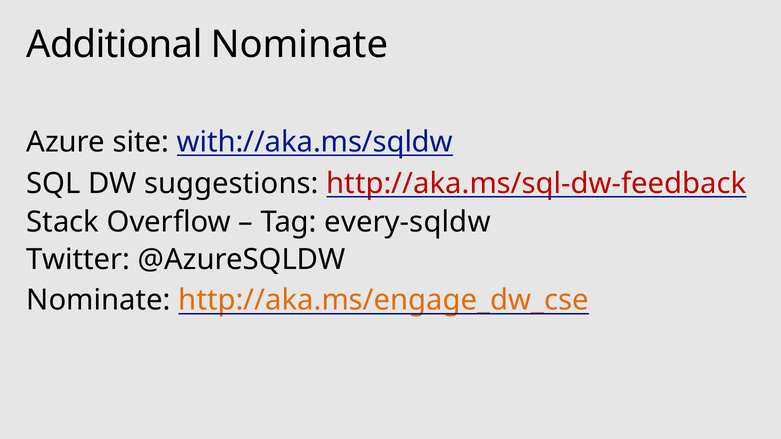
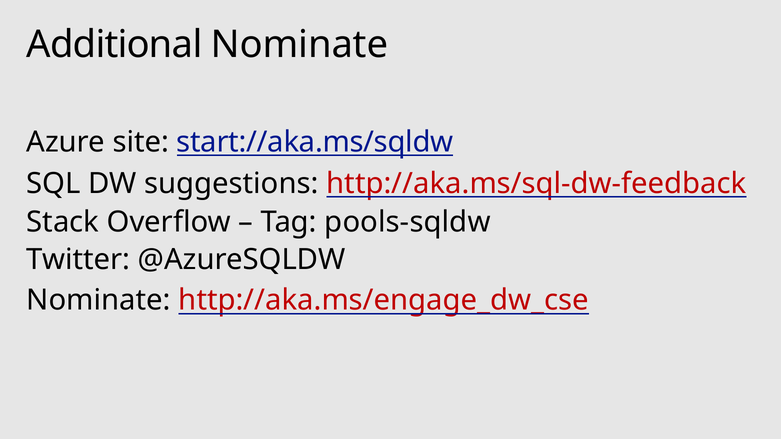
with://aka.ms/sqldw: with://aka.ms/sqldw -> start://aka.ms/sqldw (315, 142)
every-sqldw: every-sqldw -> pools-sqldw (408, 222)
http://aka.ms/engage_dw_cse colour: orange -> red (384, 300)
